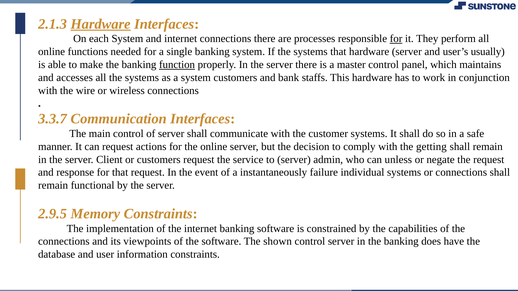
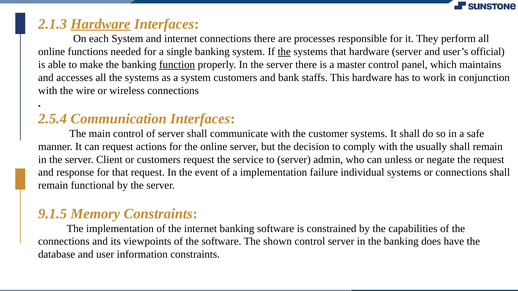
for underline: present -> none (396, 39)
the underline: none -> present (284, 52)
usually: usually -> official (488, 52)
3.3.7: 3.3.7 -> 2.5.4 (53, 119)
getting: getting -> usually (431, 147)
a instantaneously: instantaneously -> implementation (274, 173)
2.9.5: 2.9.5 -> 9.1.5 (53, 214)
